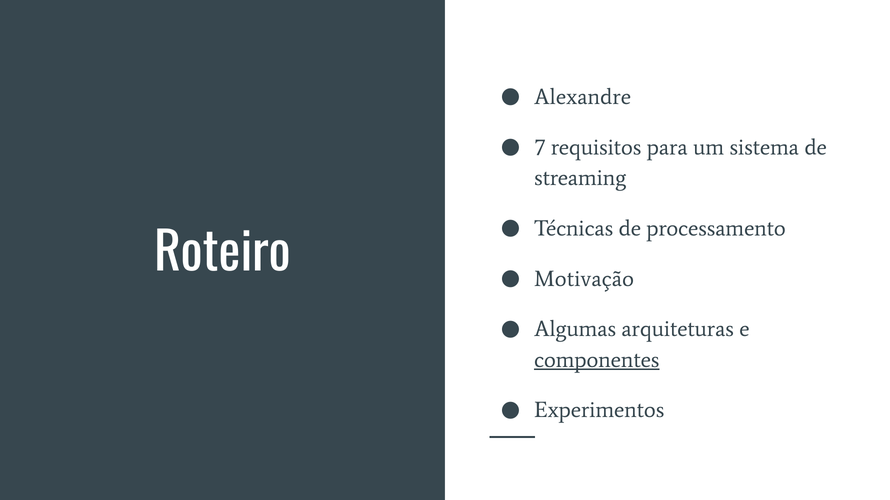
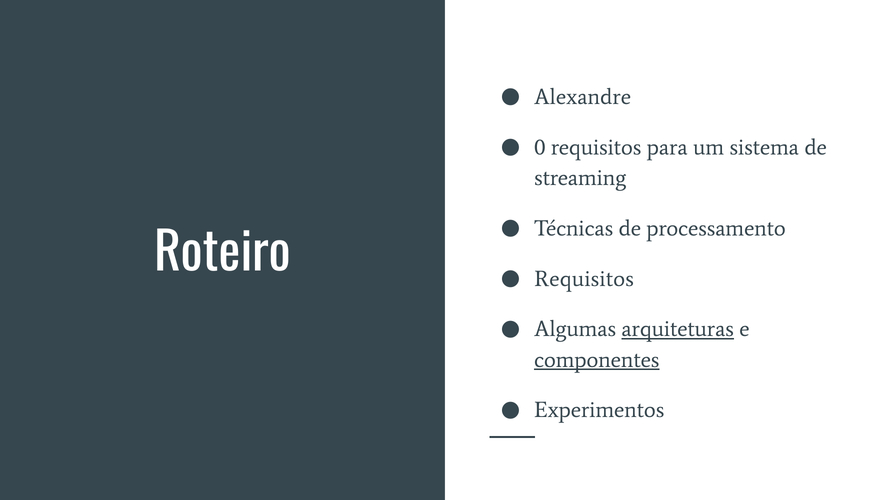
7: 7 -> 0 (540, 147)
Motivação: Motivação -> Requisitos (584, 279)
arquiteturas underline: none -> present (678, 330)
